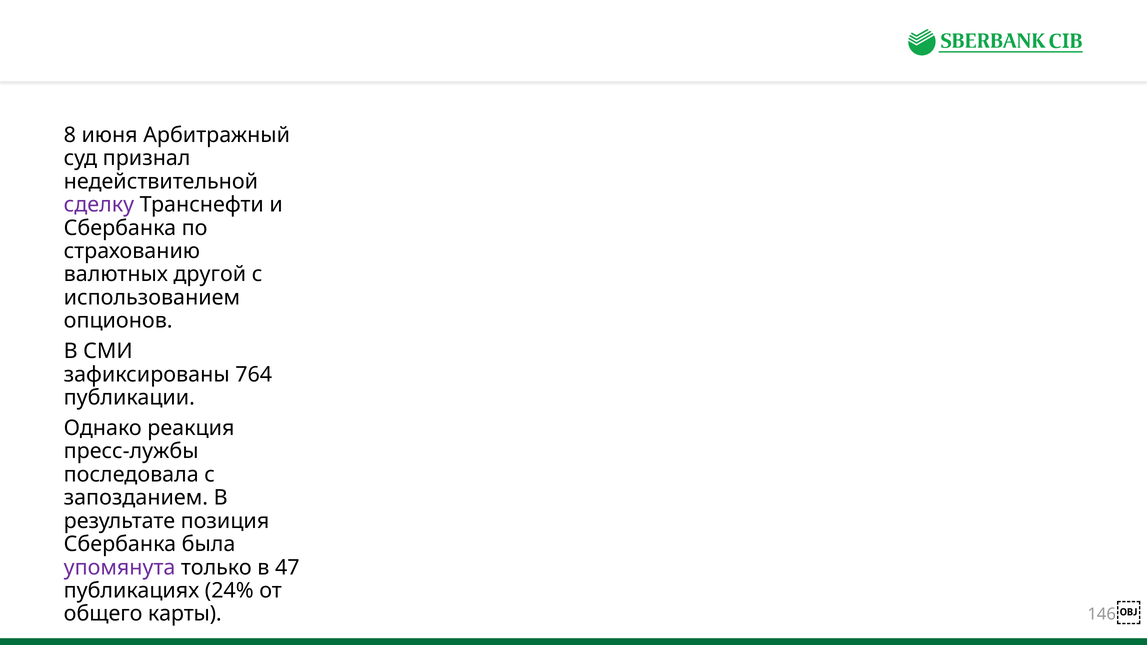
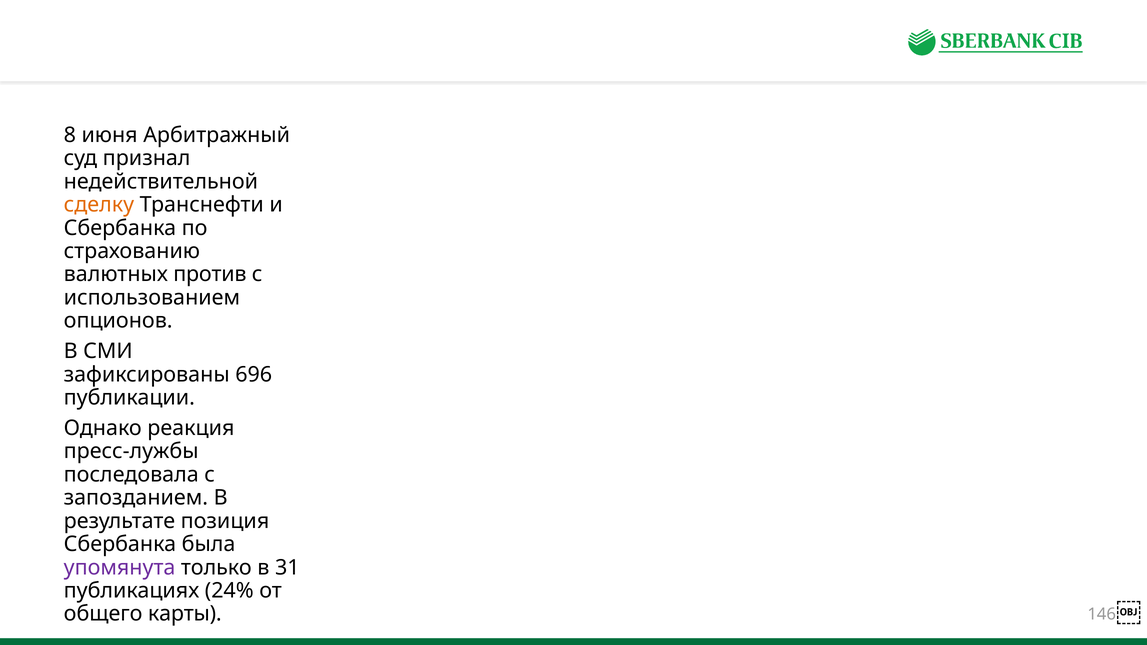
сделку colour: purple -> orange (99, 205)
другой: другой -> против (210, 274)
764: 764 -> 696 (254, 375)
47: 47 -> 31 (287, 568)
